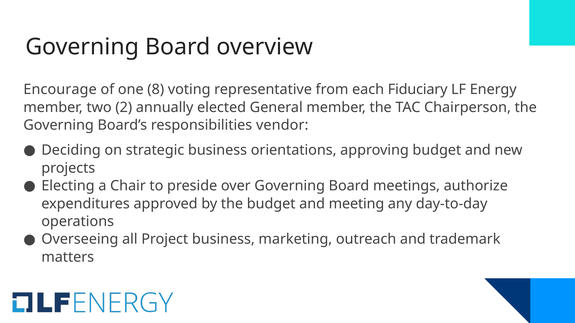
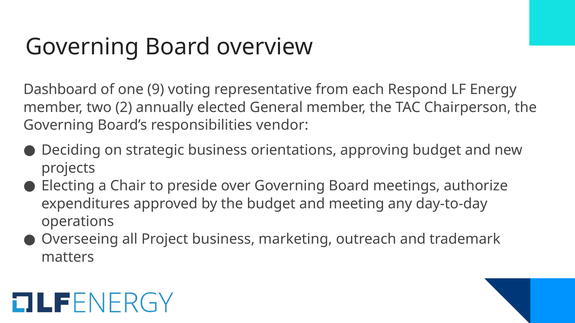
Encourage: Encourage -> Dashboard (60, 90)
8: 8 -> 9 (156, 90)
Fiduciary: Fiduciary -> Respond (418, 90)
